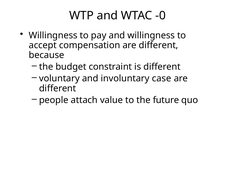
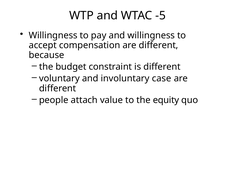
-0: -0 -> -5 (161, 16)
future: future -> equity (166, 100)
